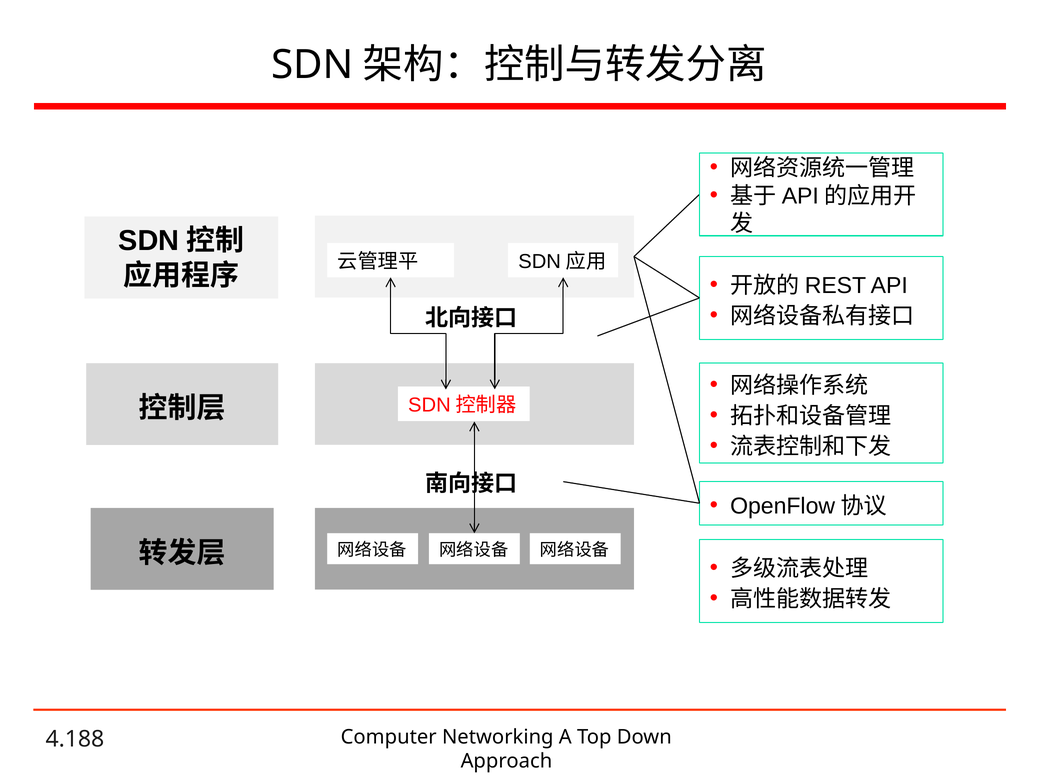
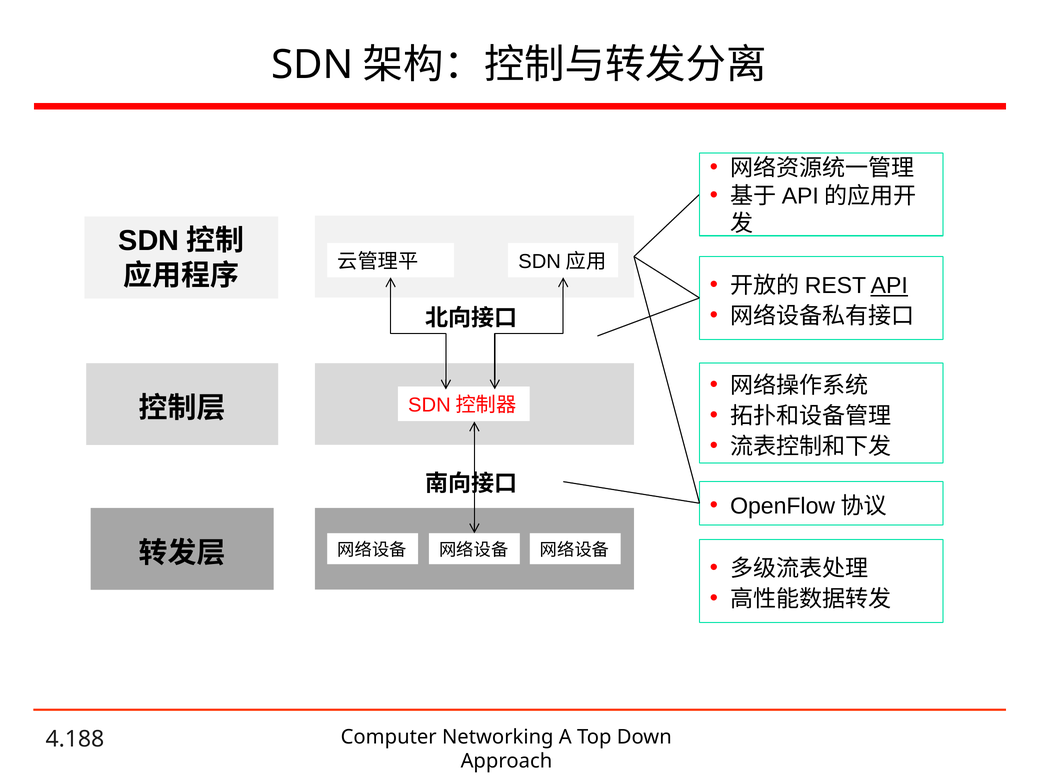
API underline: none -> present (889, 286)
